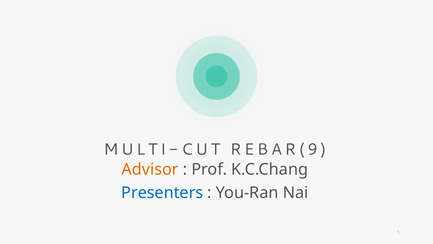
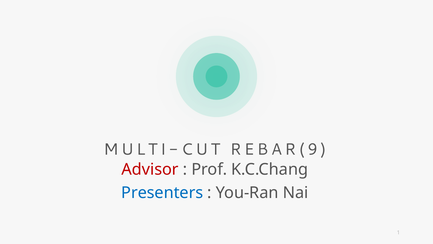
Advisor colour: orange -> red (150, 169)
